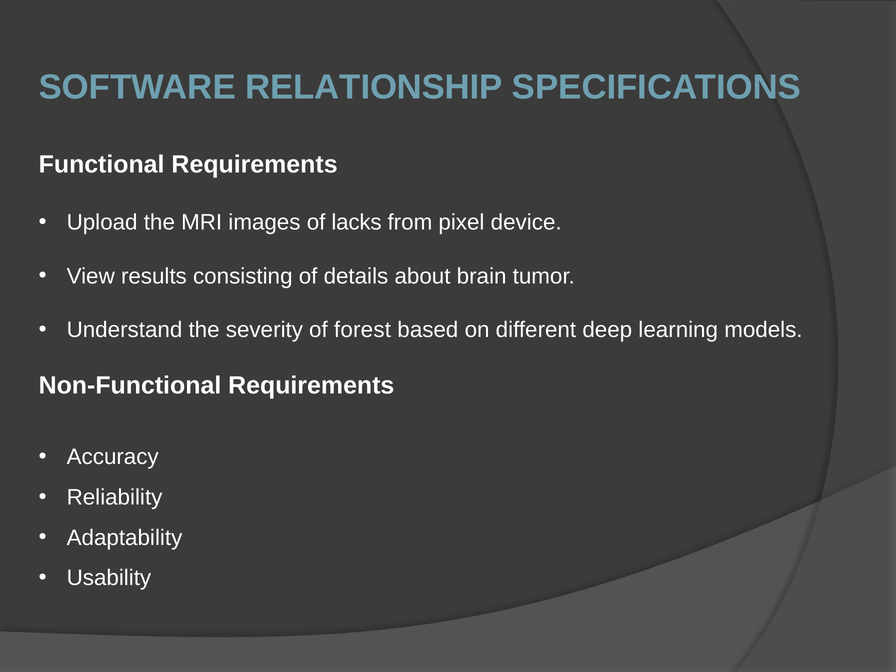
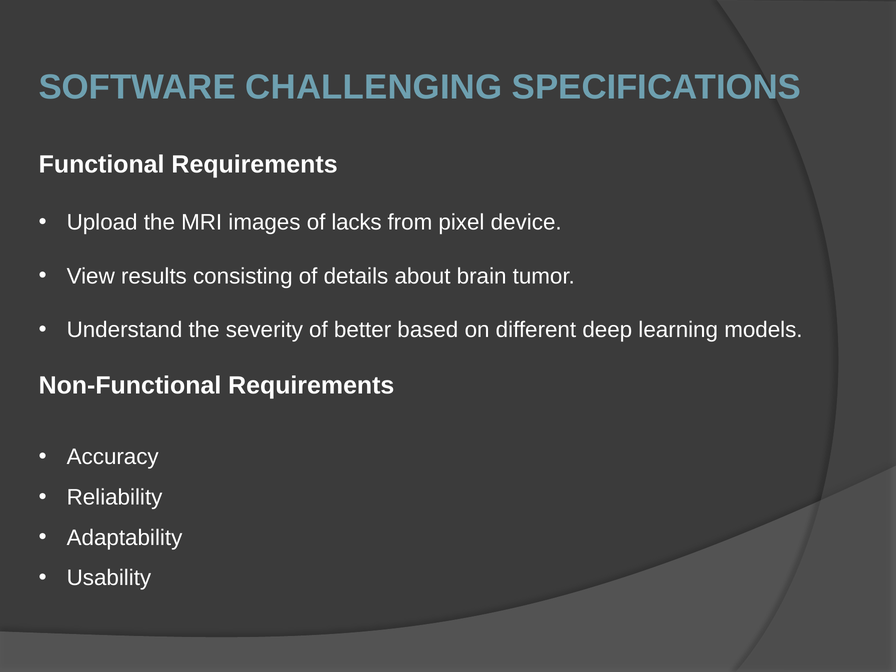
RELATIONSHIP: RELATIONSHIP -> CHALLENGING (374, 87)
forest: forest -> better (363, 330)
